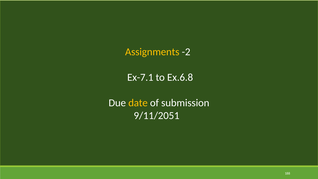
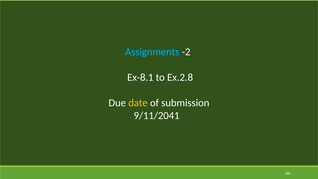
Assignments colour: yellow -> light blue (152, 52)
Ex-7.1: Ex-7.1 -> Ex-8.1 (140, 77)
Ex.6.8: Ex.6.8 -> Ex.2.8 (180, 77)
9/11/2051: 9/11/2051 -> 9/11/2041 (157, 116)
